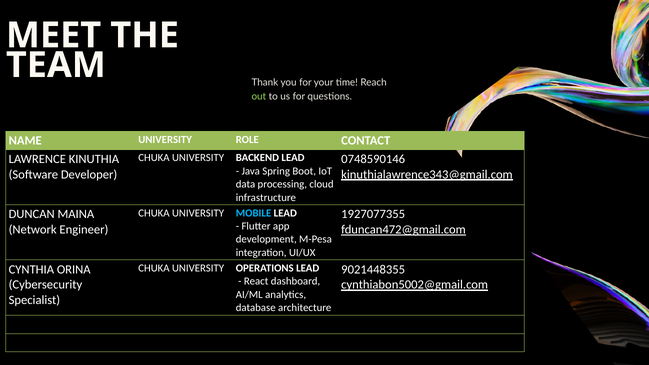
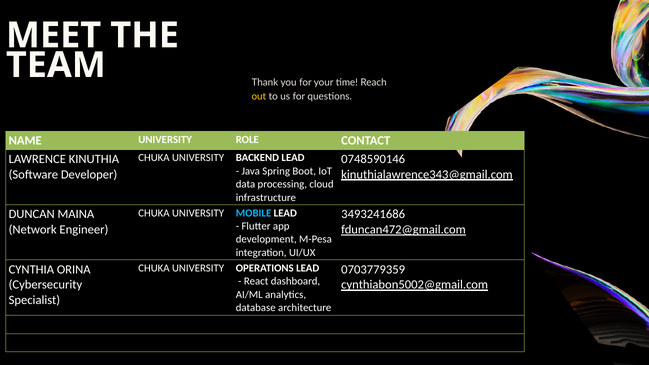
out colour: light green -> yellow (259, 96)
1927077355: 1927077355 -> 3493241686 (373, 214)
9021448355: 9021448355 -> 0703779359 (373, 269)
